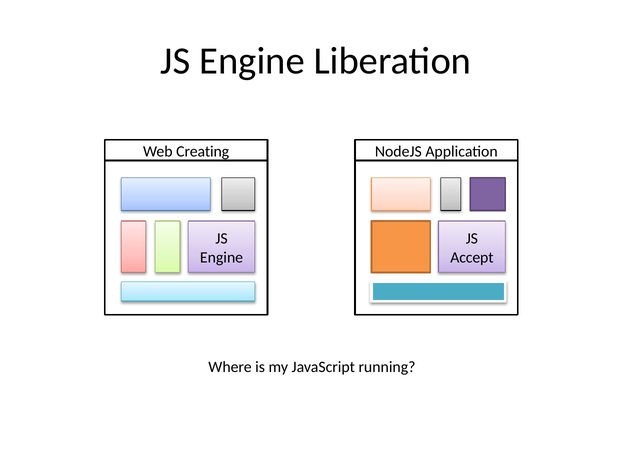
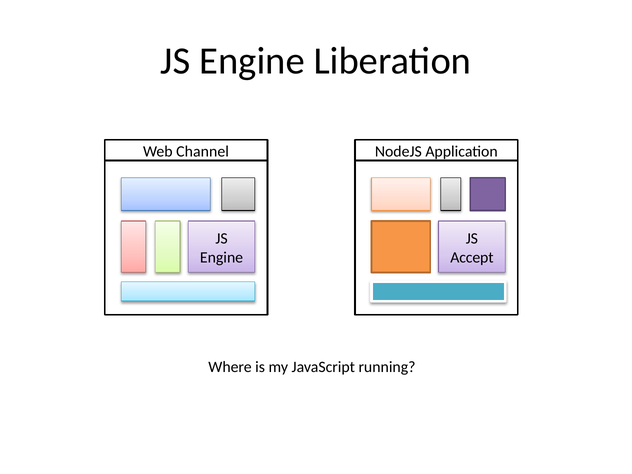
Creating: Creating -> Channel (203, 151)
